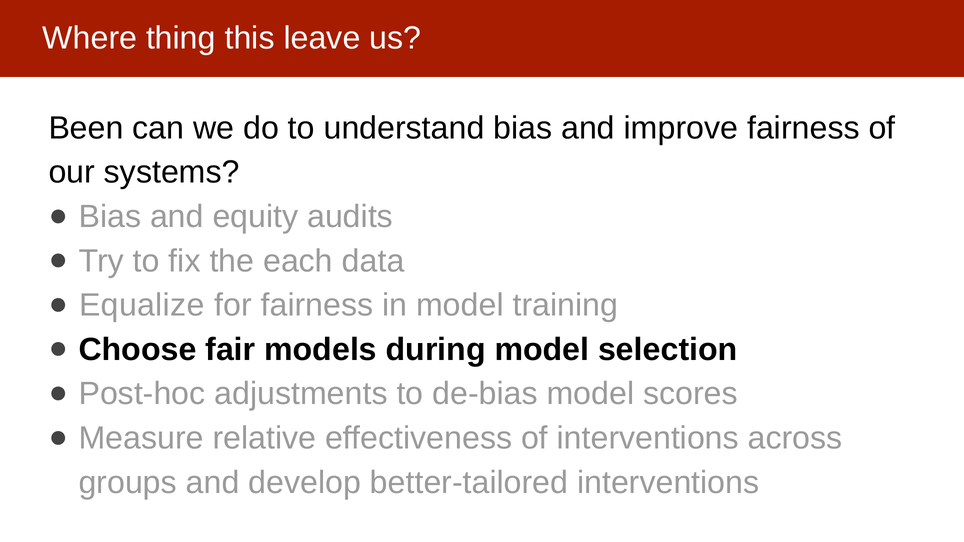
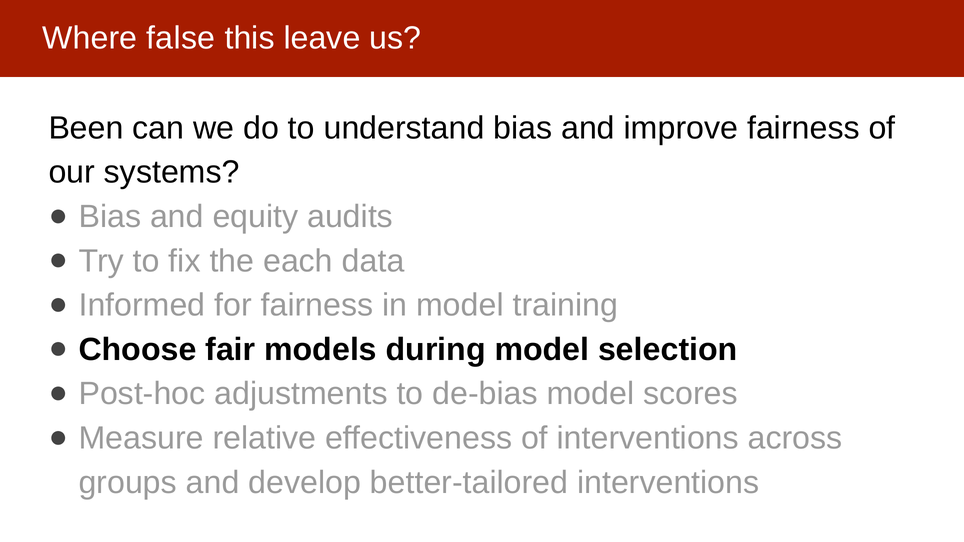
thing: thing -> false (181, 38)
Equalize: Equalize -> Informed (142, 305)
